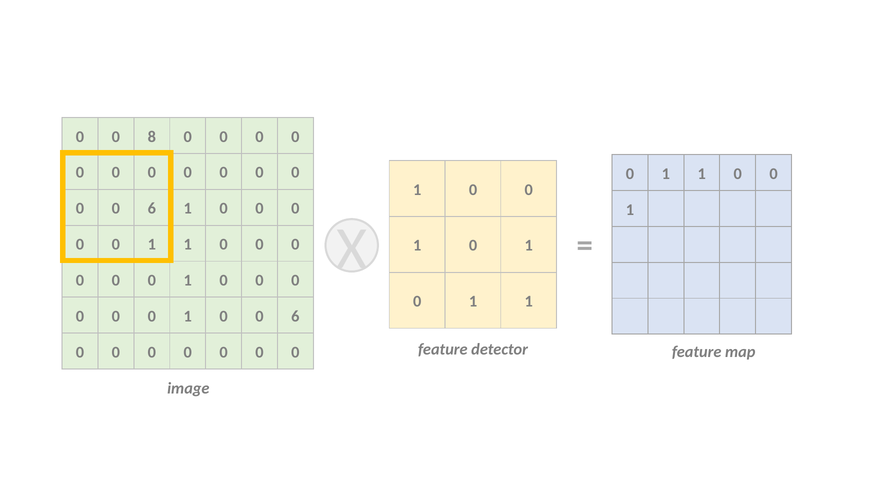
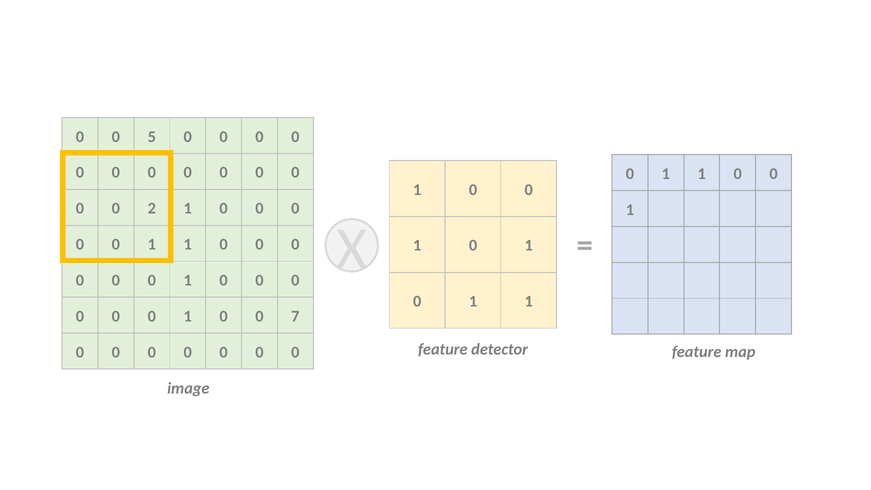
8: 8 -> 5 (152, 137)
6: 6 -> 2 (152, 208)
1 0 0 6: 6 -> 7 (295, 316)
